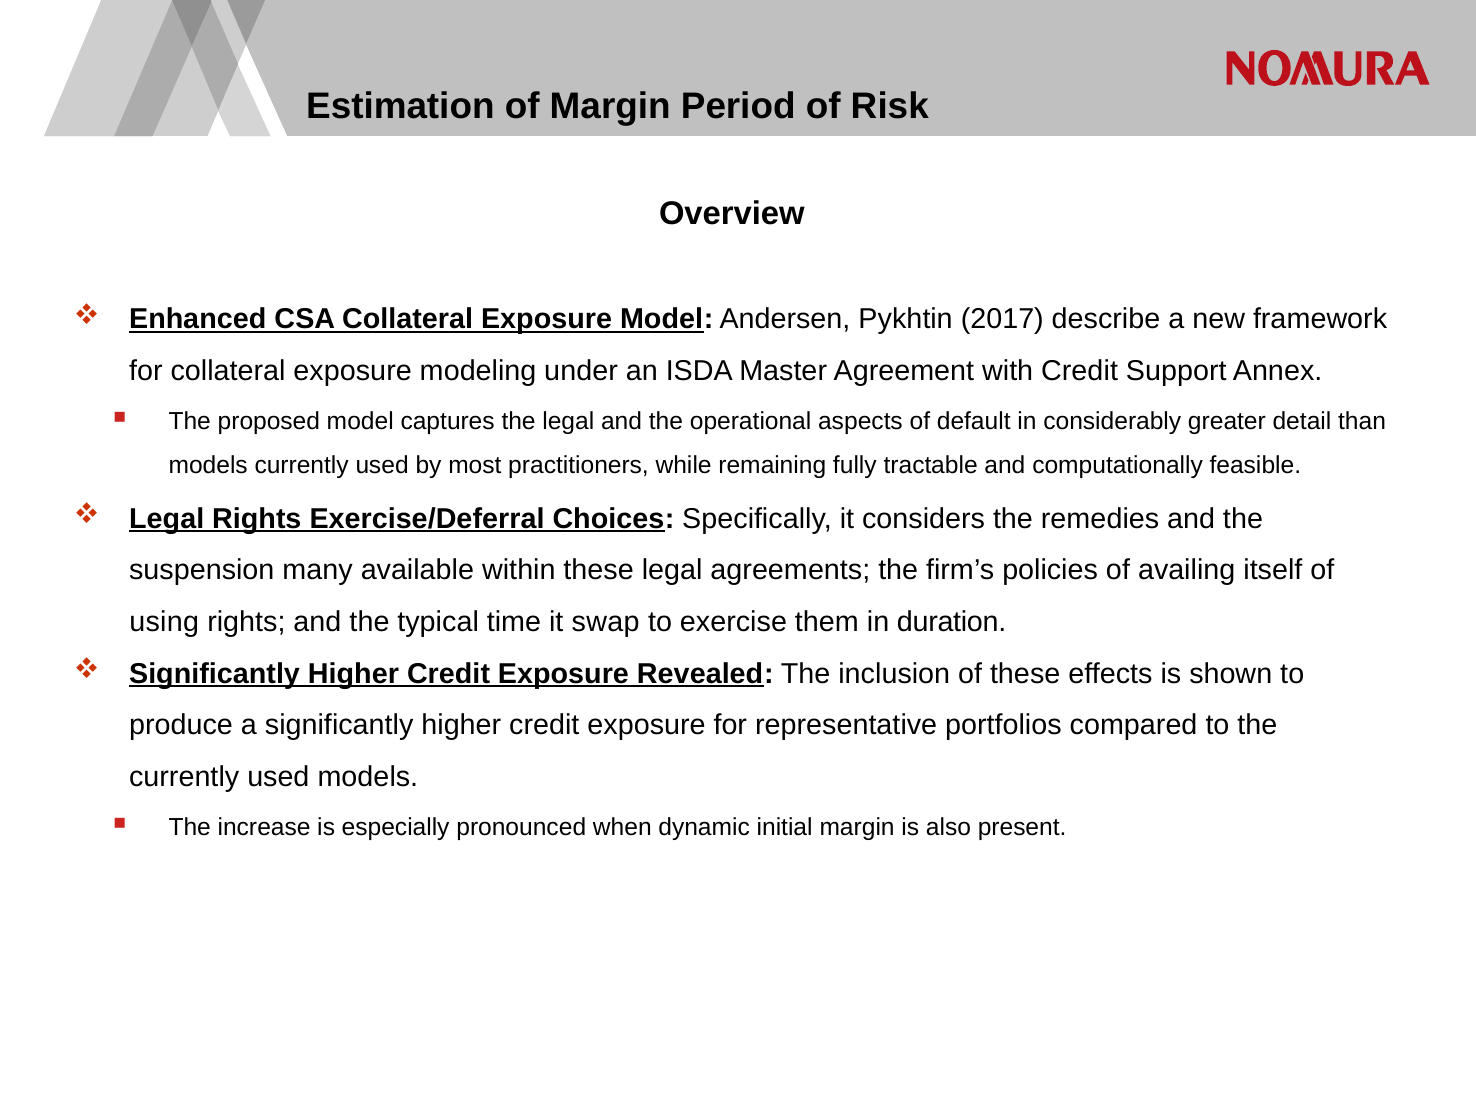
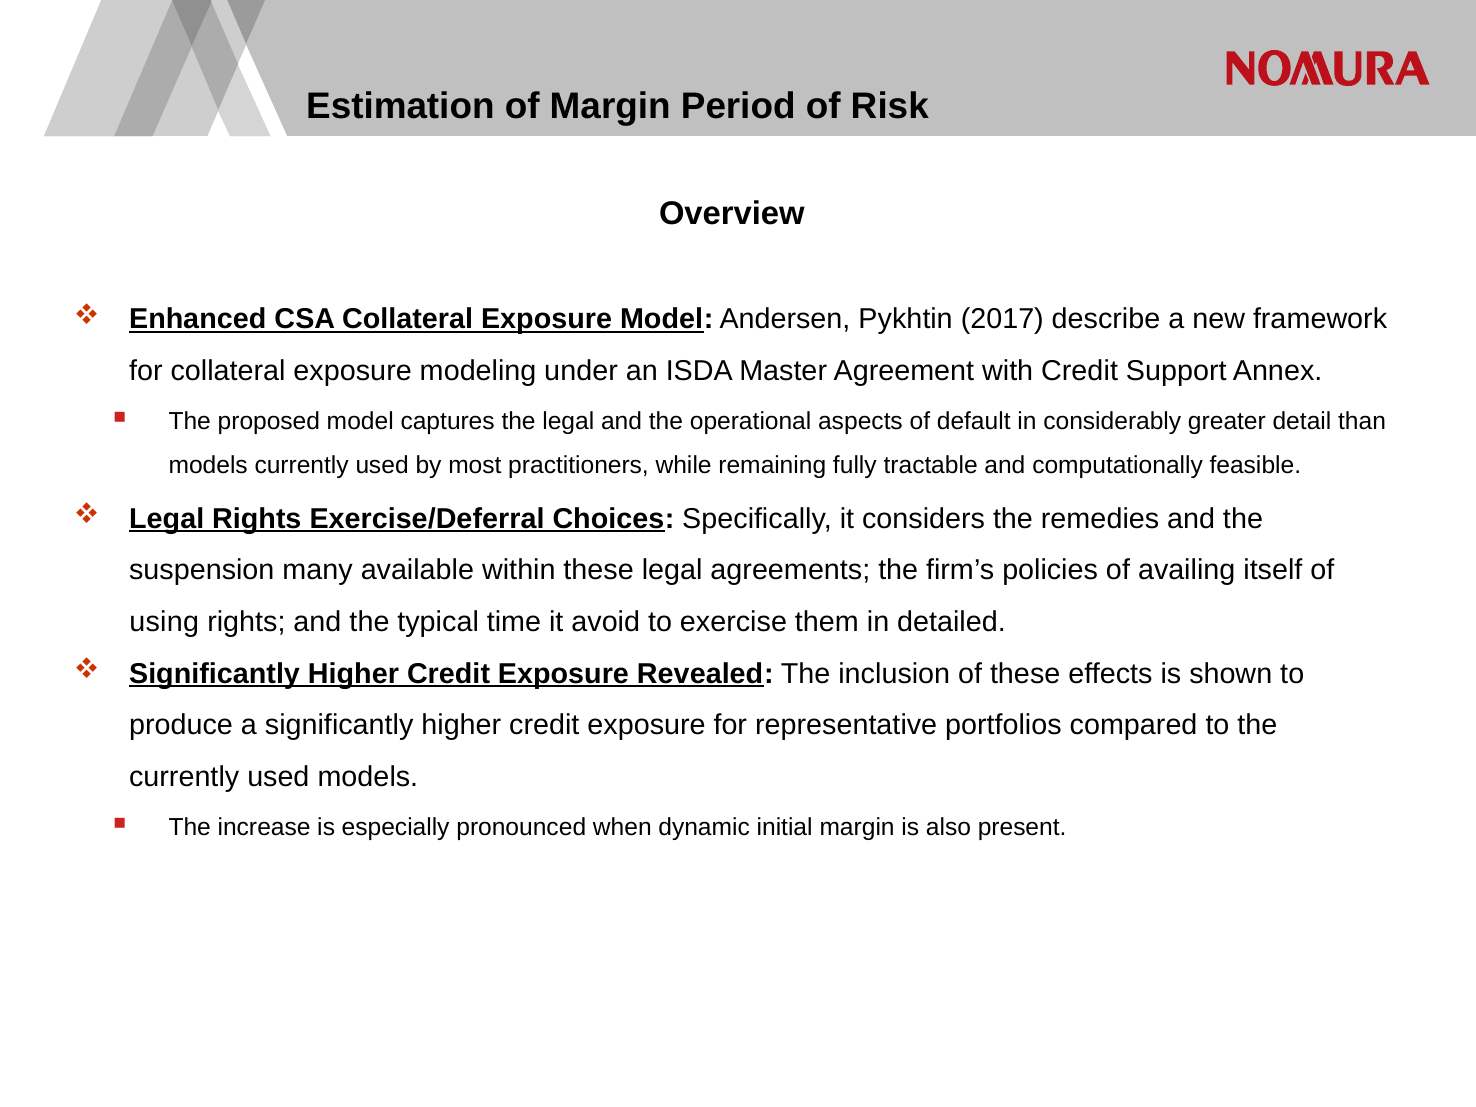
swap: swap -> avoid (606, 622)
duration: duration -> detailed (951, 622)
